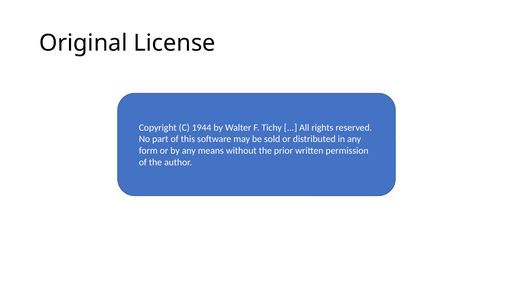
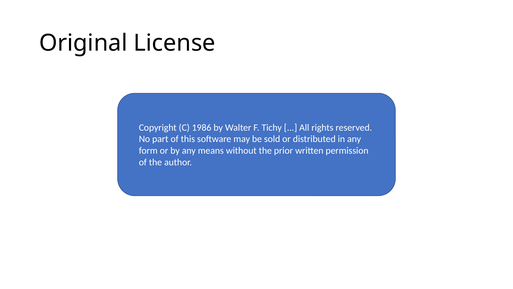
1944: 1944 -> 1986 (202, 127)
